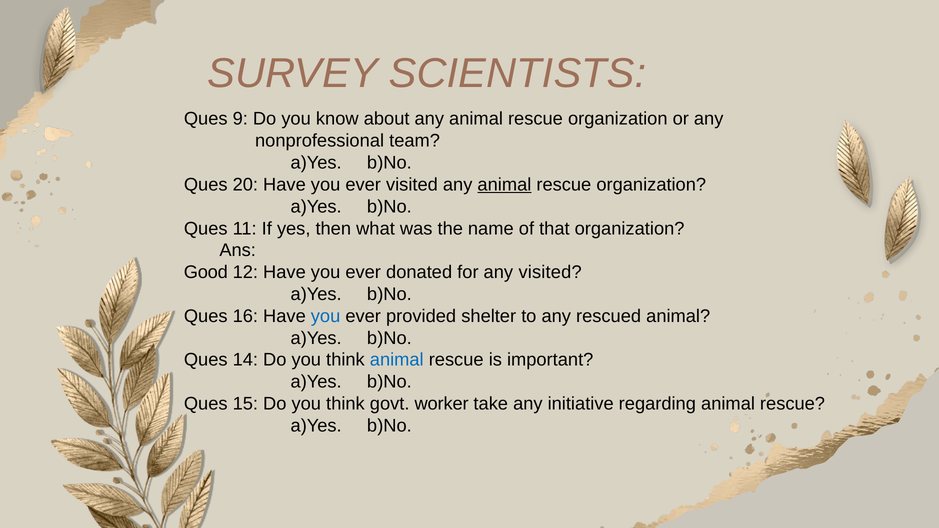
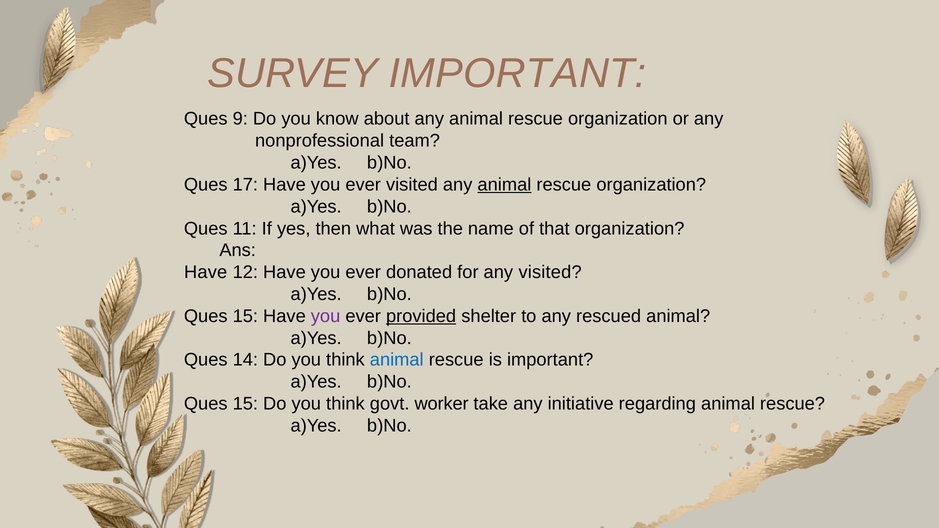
SURVEY SCIENTISTS: SCIENTISTS -> IMPORTANT (518, 74)
20: 20 -> 17 (245, 185)
Good: Good -> Have (206, 272)
16: 16 -> 15 (245, 316)
you colour: blue -> purple (326, 316)
provided underline: none -> present (421, 316)
